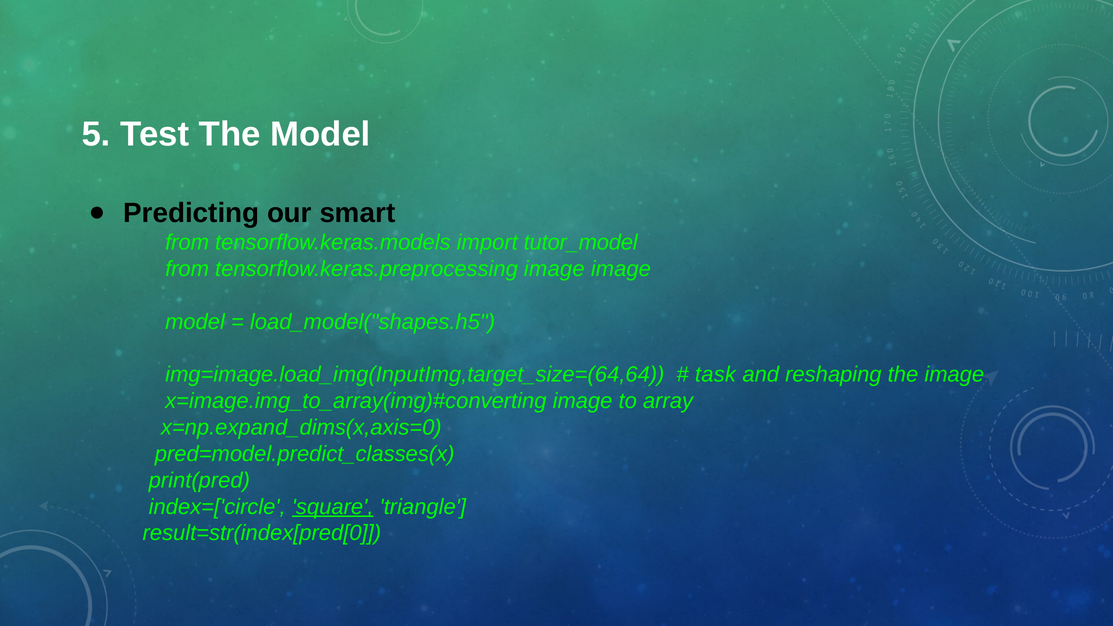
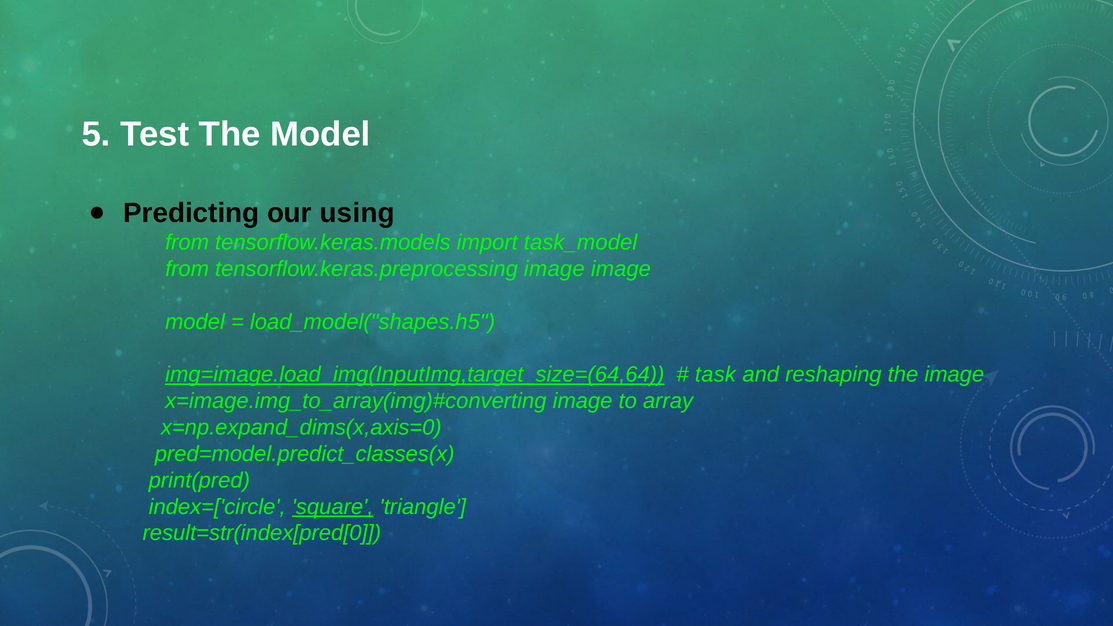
smart: smart -> using (357, 213)
tutor_model: tutor_model -> task_model (581, 243)
img=image.load_img(InputImg,target_size=(64,64 underline: none -> present (415, 375)
